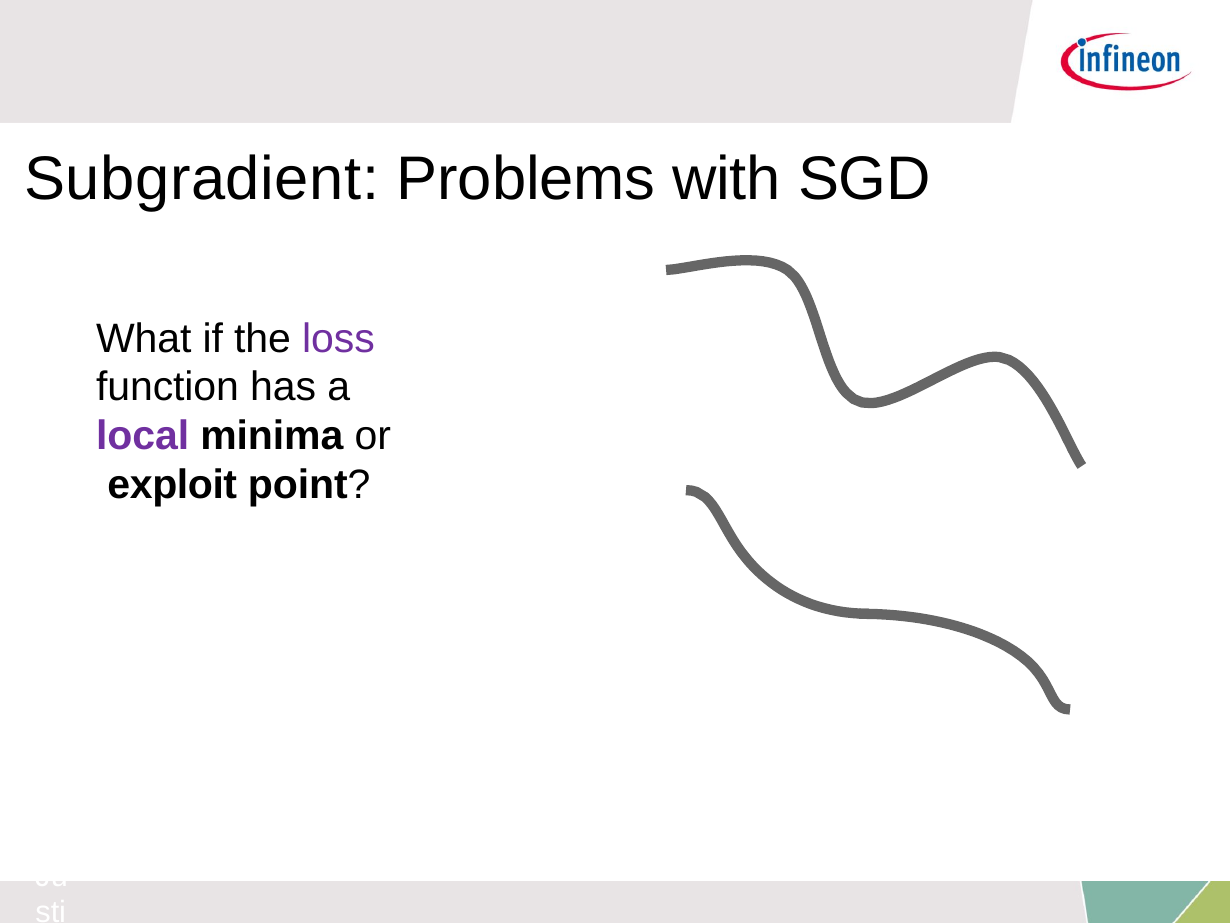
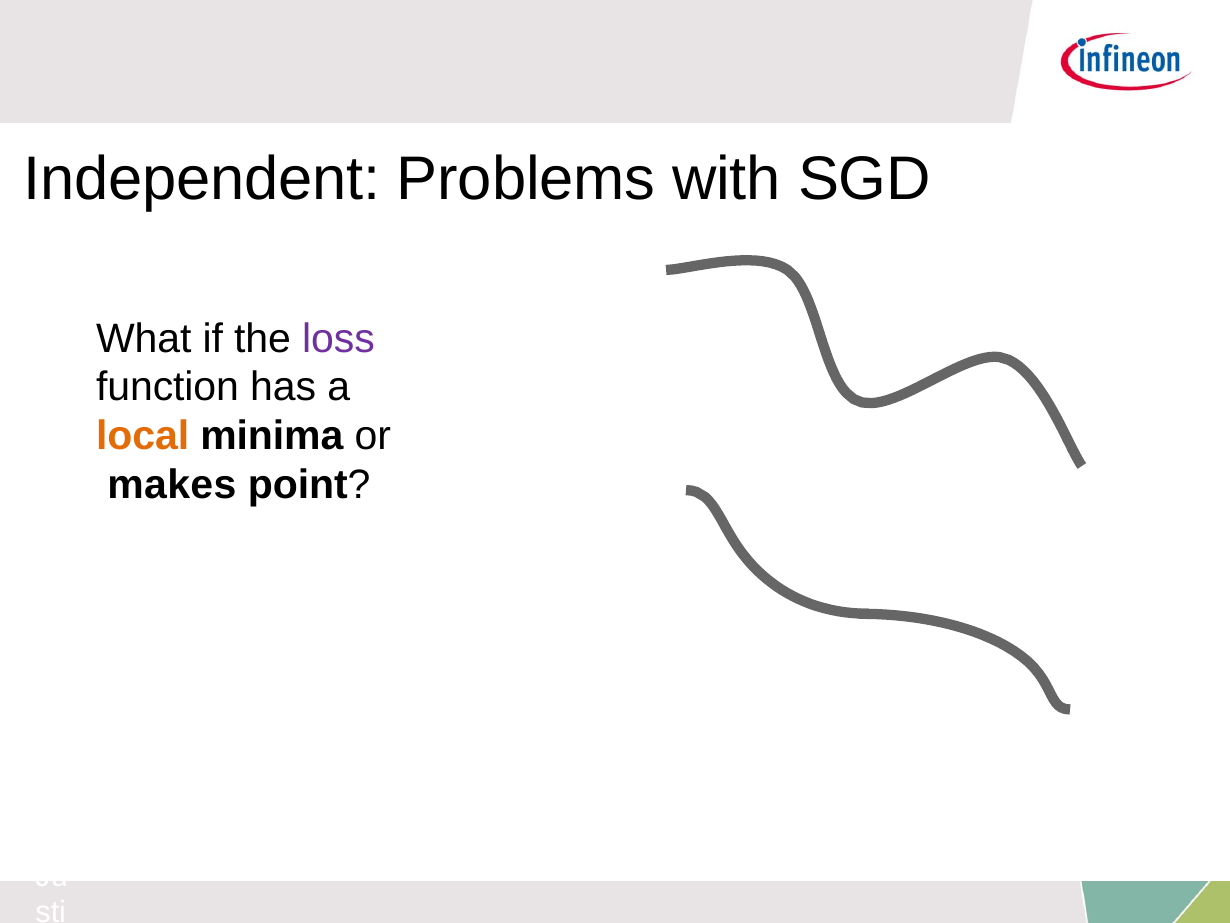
Subgradient: Subgradient -> Independent (202, 179)
local colour: purple -> orange (143, 436)
exploit: exploit -> makes (172, 484)
